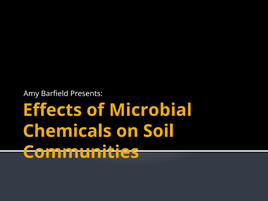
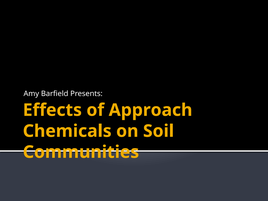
Microbial: Microbial -> Approach (151, 110)
